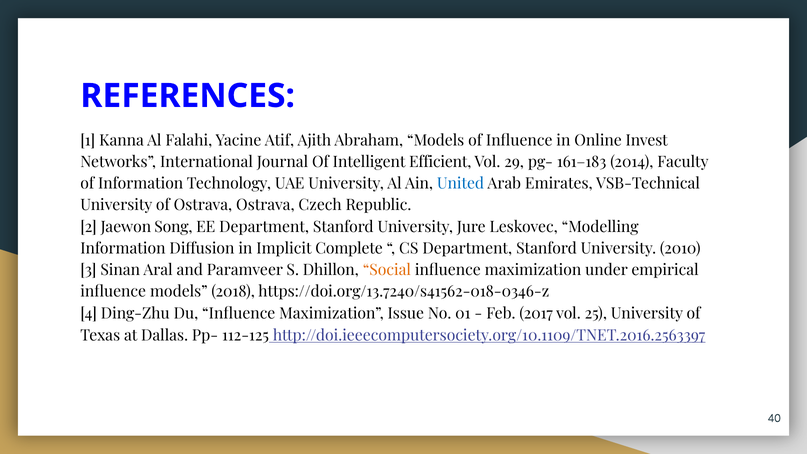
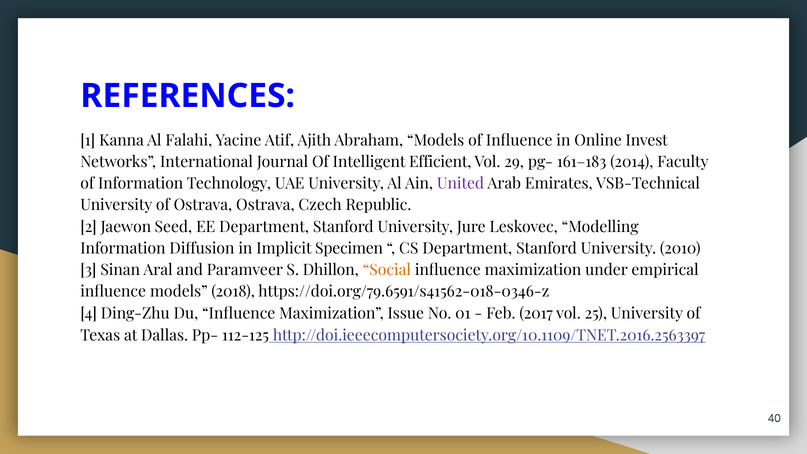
United colour: blue -> purple (461, 184)
Song: Song -> Seed (173, 227)
Complete: Complete -> Specimen (349, 249)
https://doi.org/13.7240/s41562-018-0346-z: https://doi.org/13.7240/s41562-018-0346-z -> https://doi.org/79.6591/s41562-018-0346-z (404, 292)
